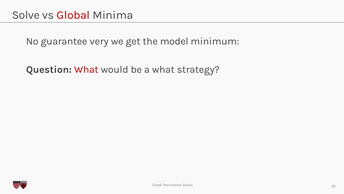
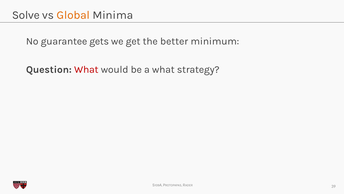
Global colour: red -> orange (73, 15)
very: very -> gets (99, 41)
model: model -> better (174, 41)
